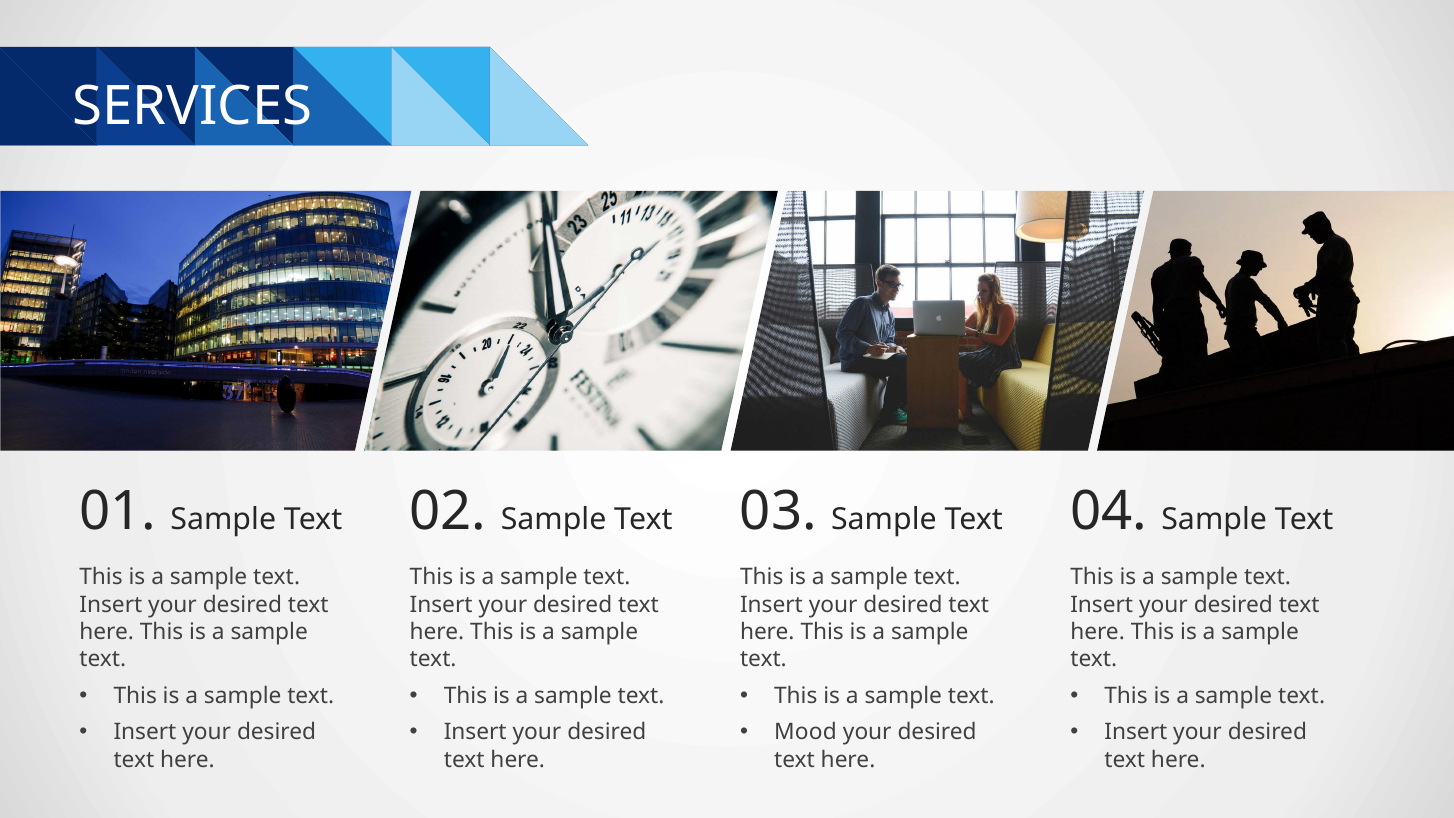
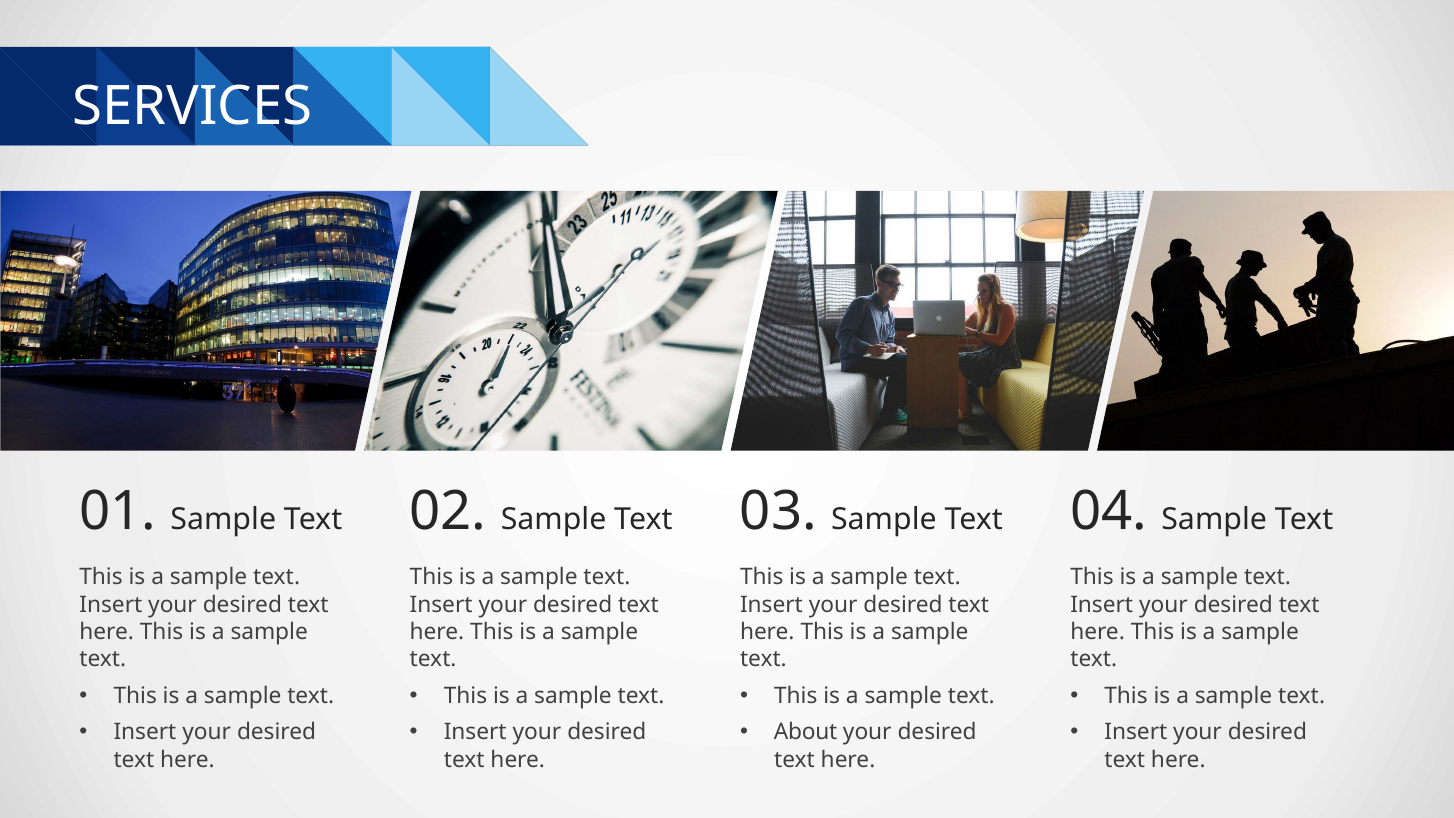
Mood: Mood -> About (806, 732)
